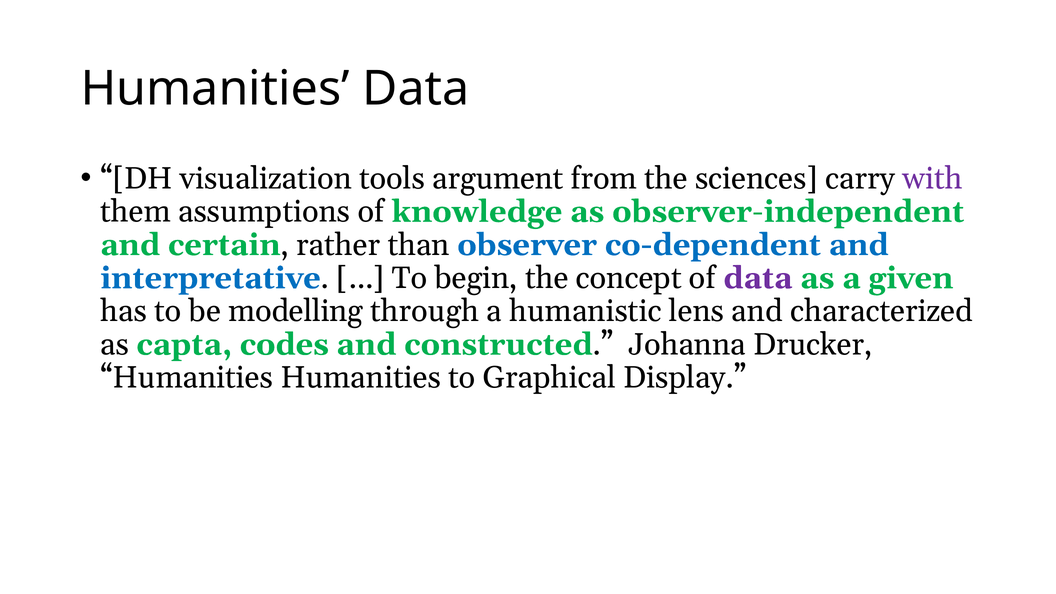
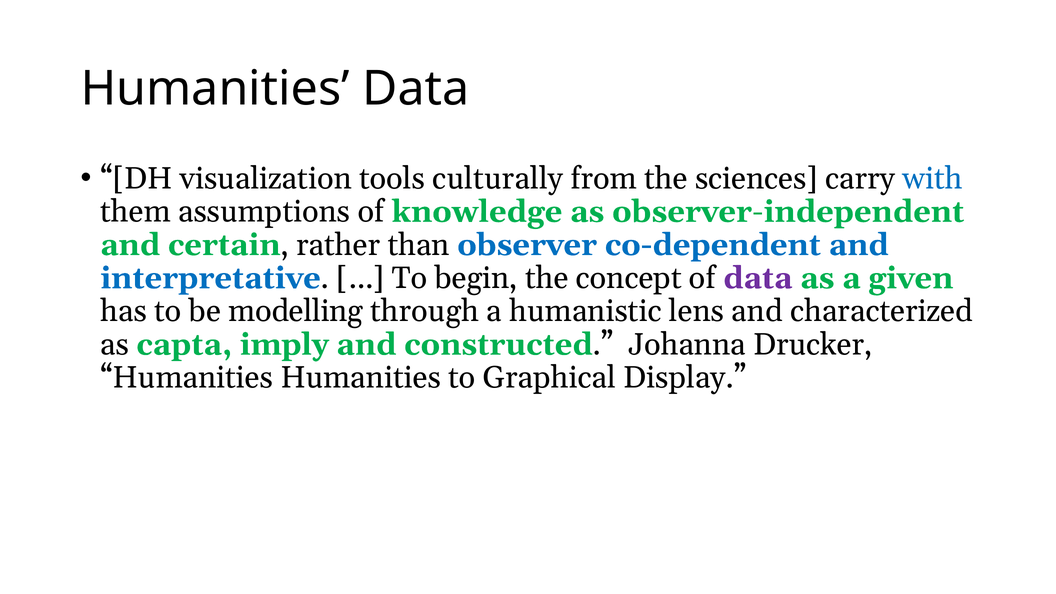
argument: argument -> culturally (498, 178)
with colour: purple -> blue (933, 178)
codes: codes -> imply (284, 345)
